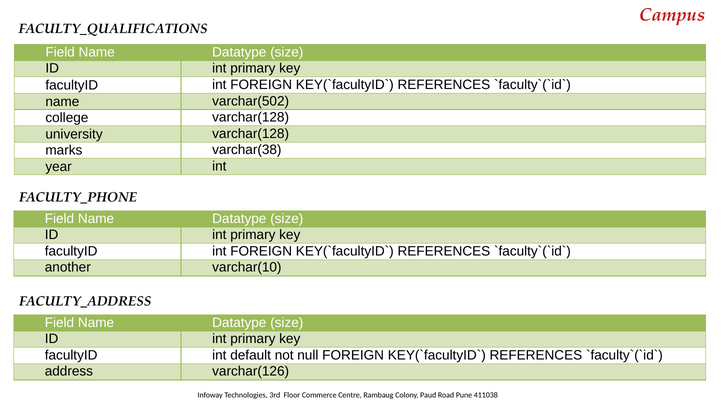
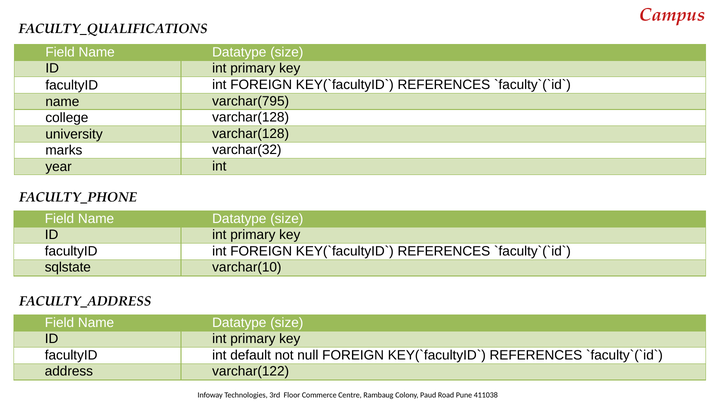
varchar(502: varchar(502 -> varchar(795 (251, 101)
varchar(38: varchar(38 -> varchar(32 (247, 150)
another: another -> sqlstate (68, 268)
varchar(126: varchar(126 -> varchar(122 (251, 372)
